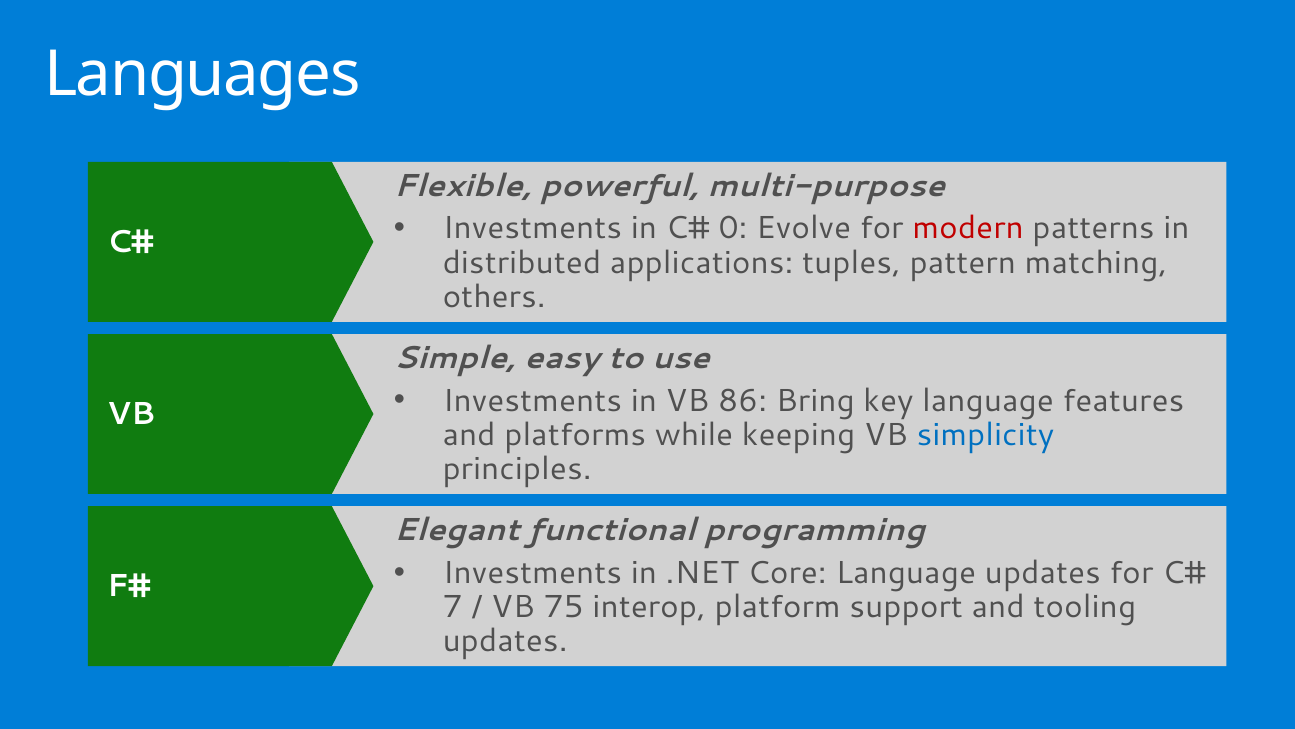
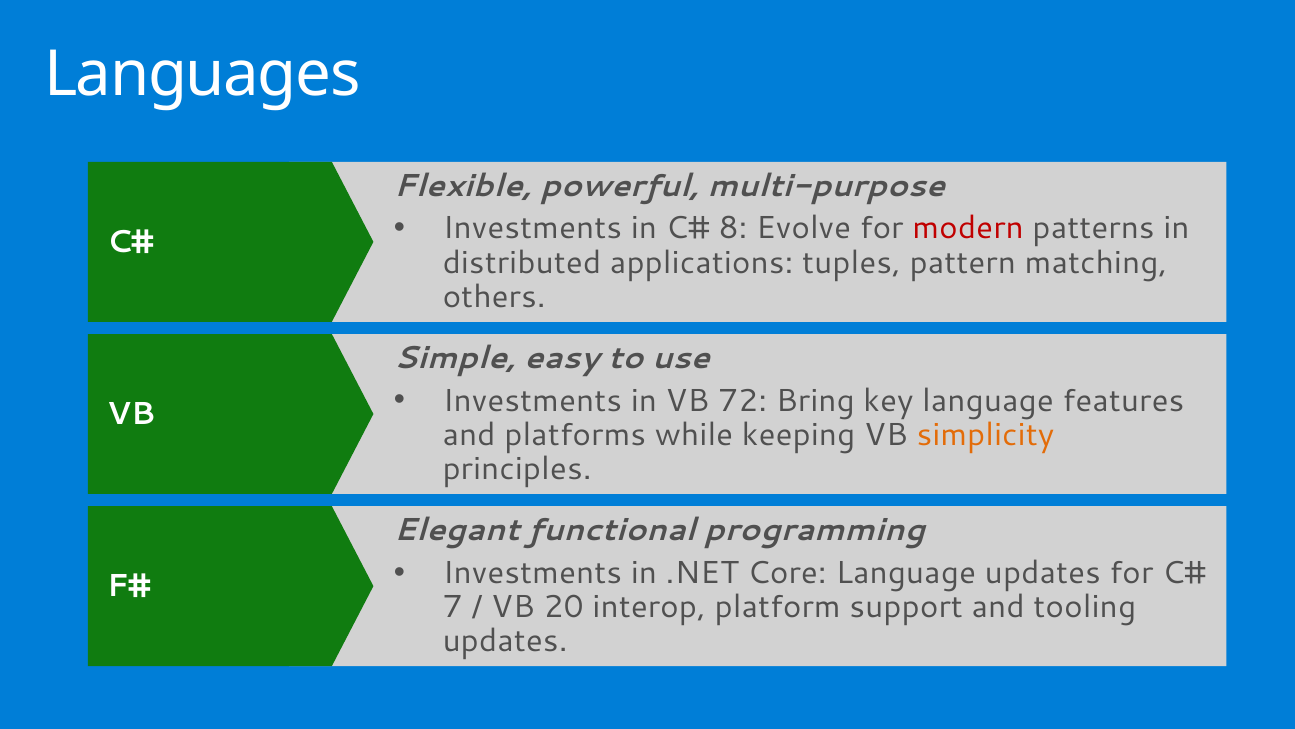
0: 0 -> 8 (733, 228)
86: 86 -> 72 (743, 400)
simplicity colour: blue -> orange (985, 435)
75: 75 -> 20 (564, 607)
